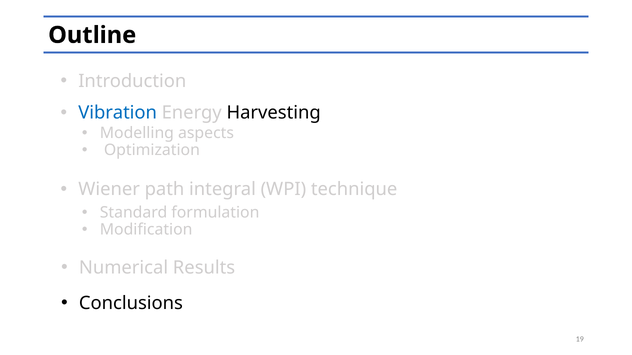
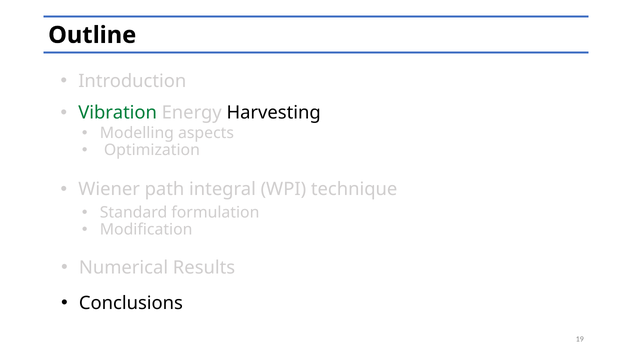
Vibration colour: blue -> green (118, 113)
